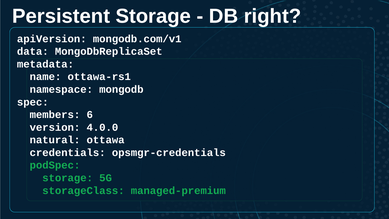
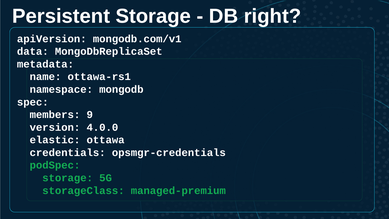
6: 6 -> 9 (90, 115)
natural: natural -> elastic (55, 140)
